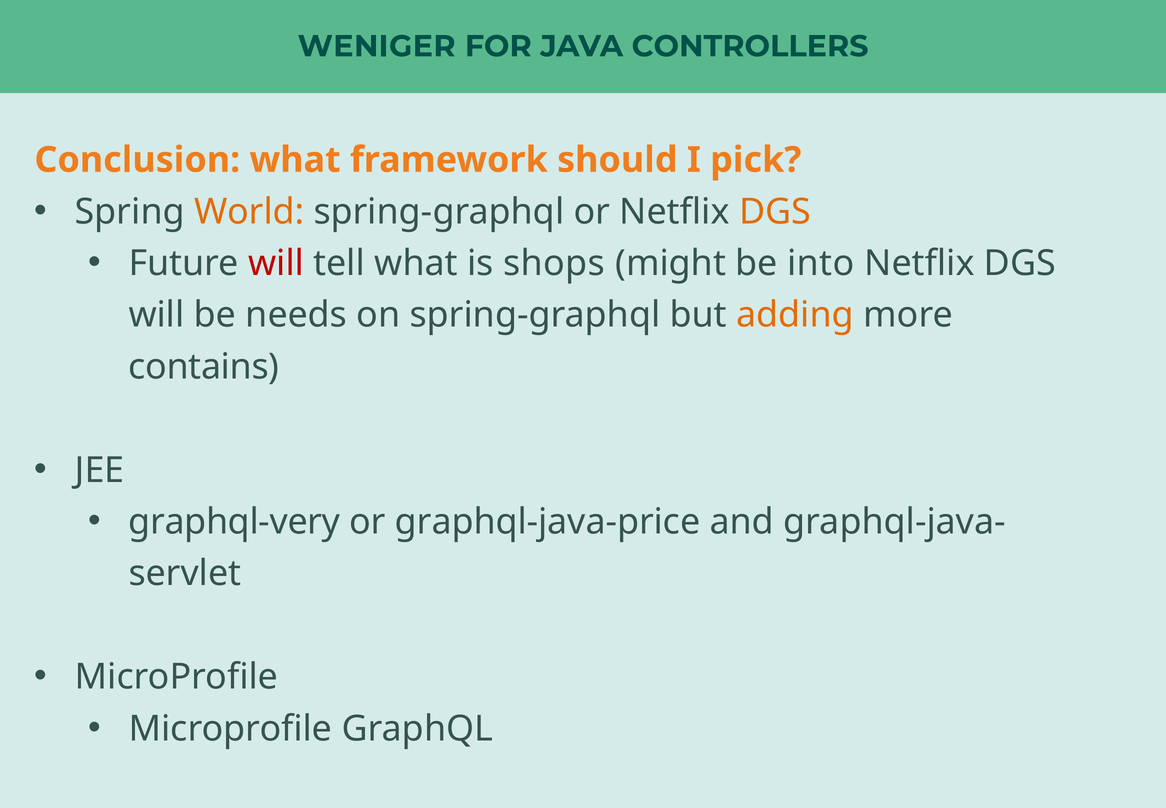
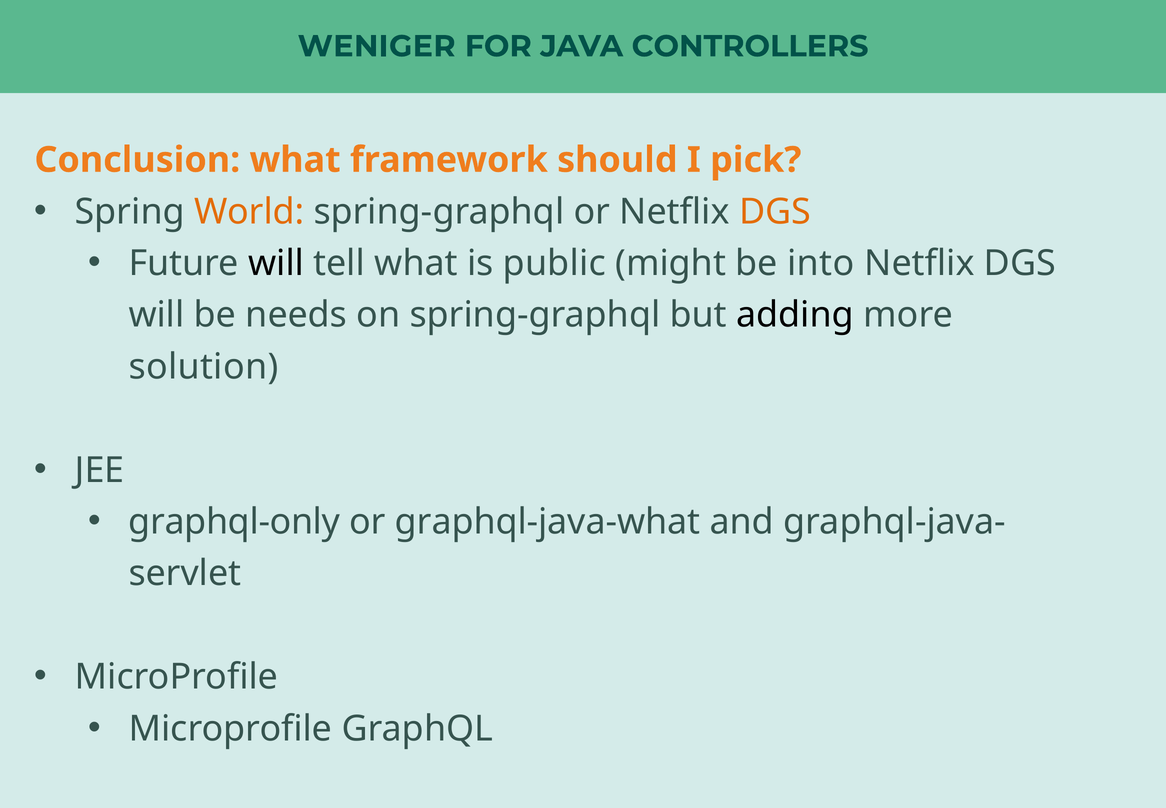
will colour: red -> black (276, 263)
shops: shops -> public (554, 263)
adding colour: orange -> black (795, 315)
contains: contains -> solution (203, 366)
graphql-very: graphql-very -> graphql-only (234, 521)
graphql-java-price: graphql-java-price -> graphql-java-what (548, 521)
